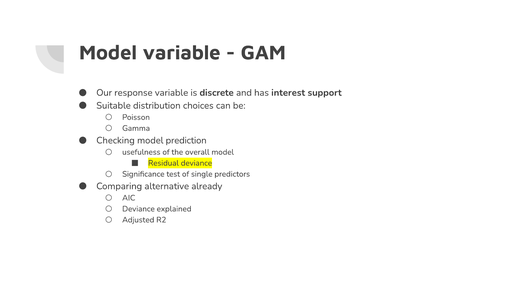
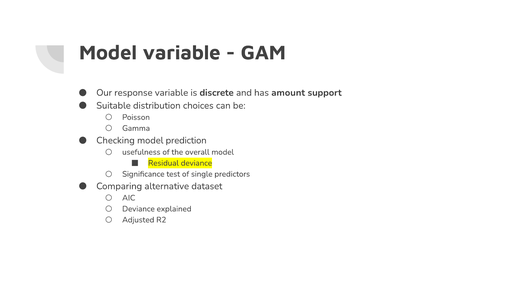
interest: interest -> amount (288, 92)
already: already -> dataset (207, 186)
